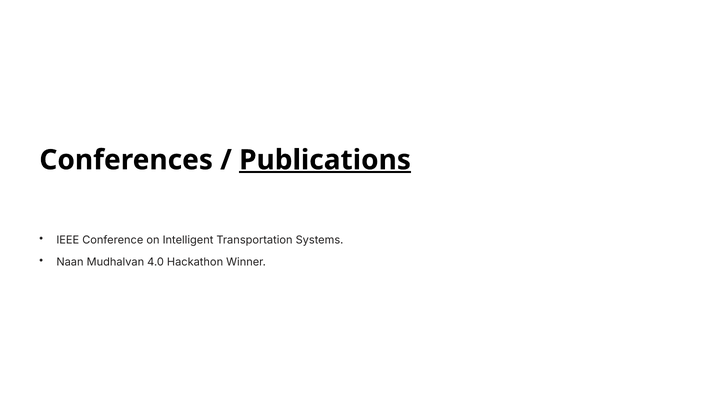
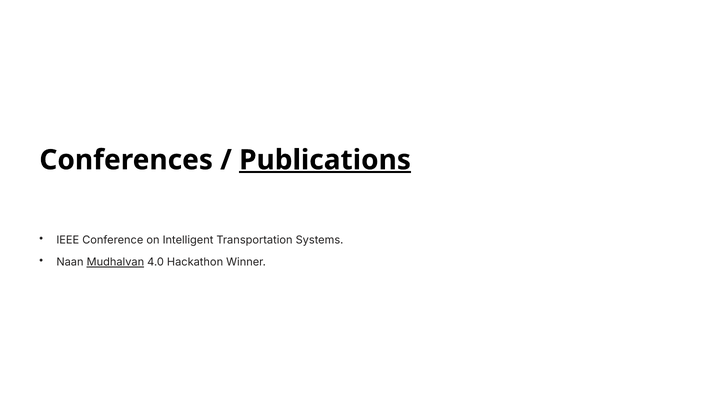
Mudhalvan underline: none -> present (115, 262)
